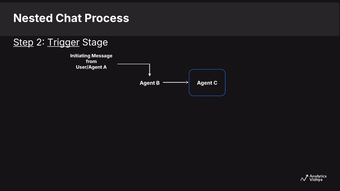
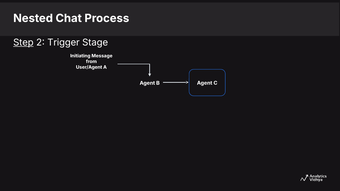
Trigger underline: present -> none (64, 43)
